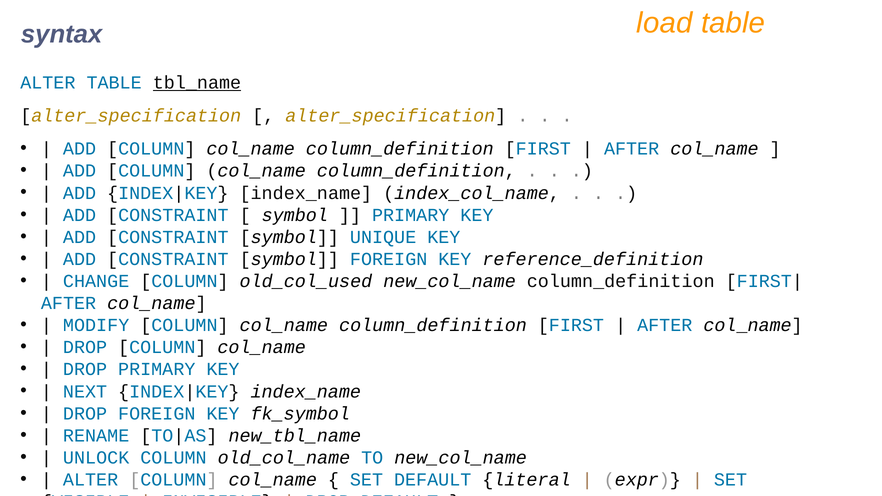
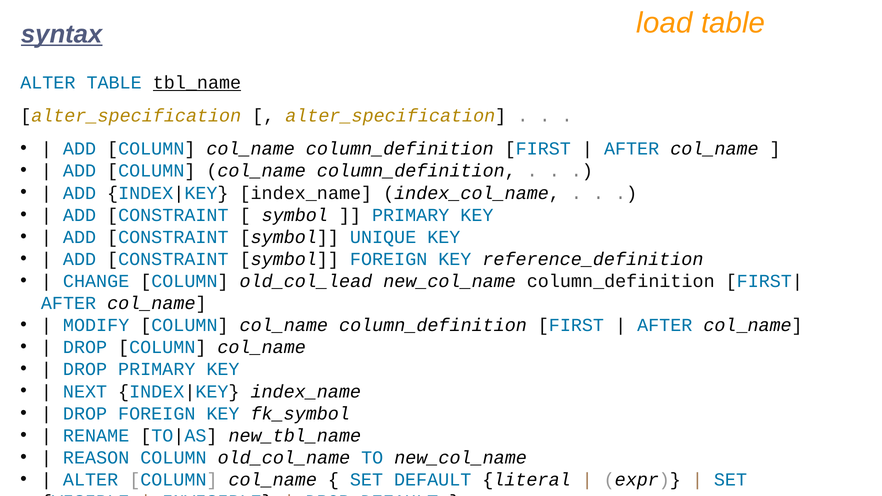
syntax underline: none -> present (62, 34)
old_col_used: old_col_used -> old_col_lead (306, 281)
UNLOCK: UNLOCK -> REASON (96, 458)
